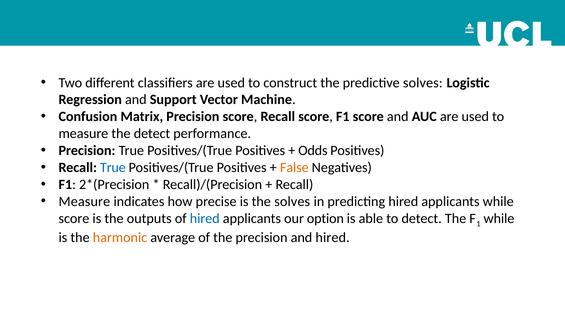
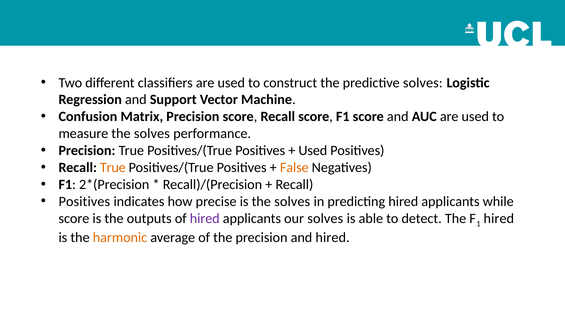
measure the detect: detect -> solves (152, 133)
Odds: Odds -> Used (313, 150)
True colour: blue -> orange (113, 167)
Measure: Measure -> Positives (84, 201)
hired colour: blue -> purple (205, 218)
our option: option -> solves (325, 218)
while: while -> hired (499, 218)
